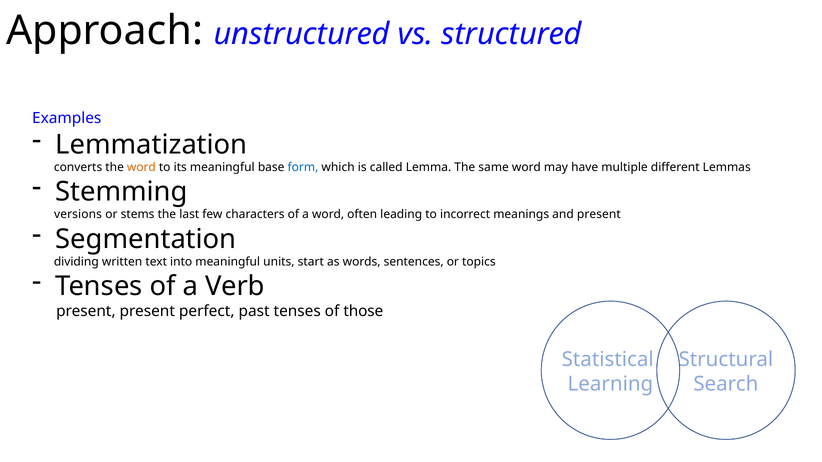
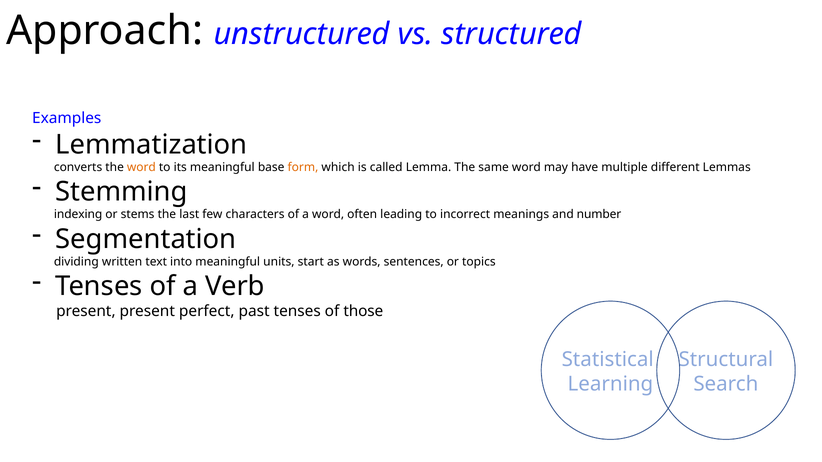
form colour: blue -> orange (303, 167)
versions: versions -> indexing (78, 215)
and present: present -> number (599, 215)
